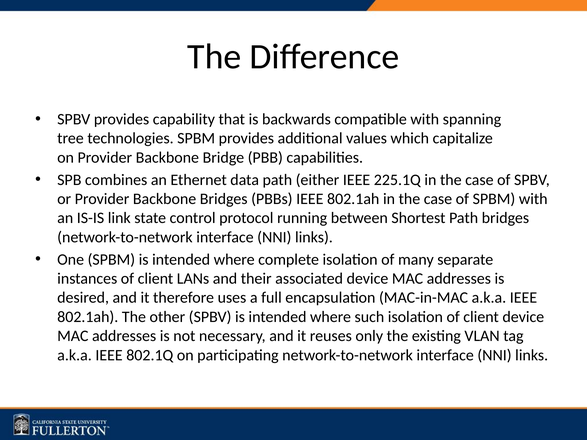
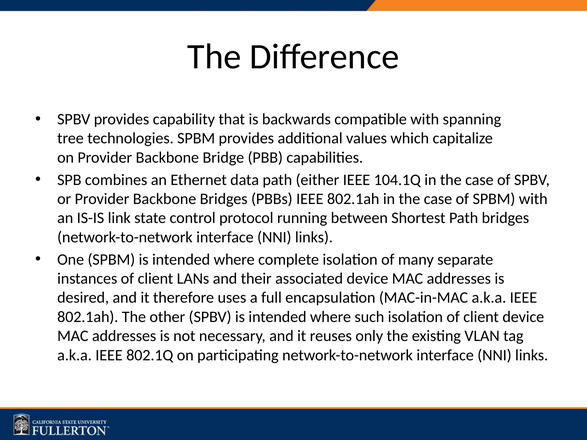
225.1Q: 225.1Q -> 104.1Q (397, 180)
